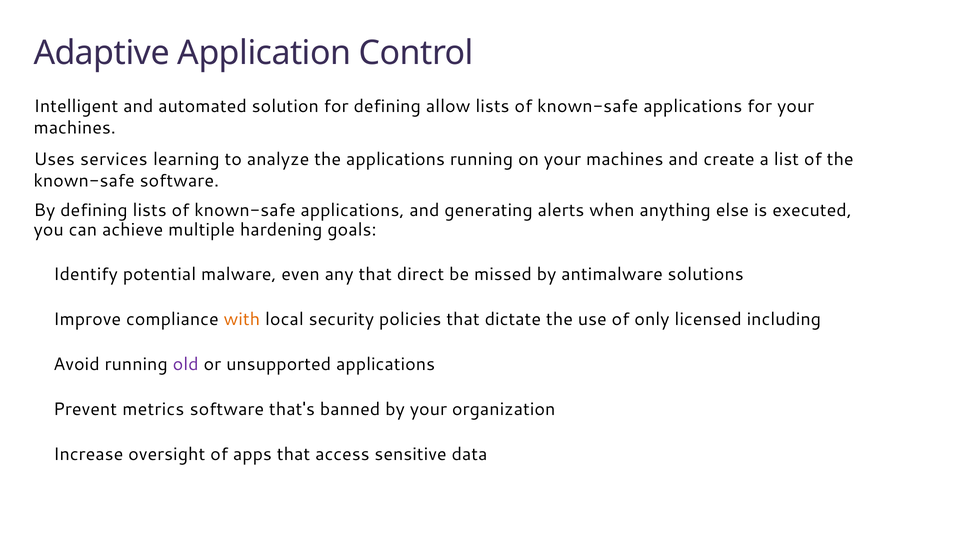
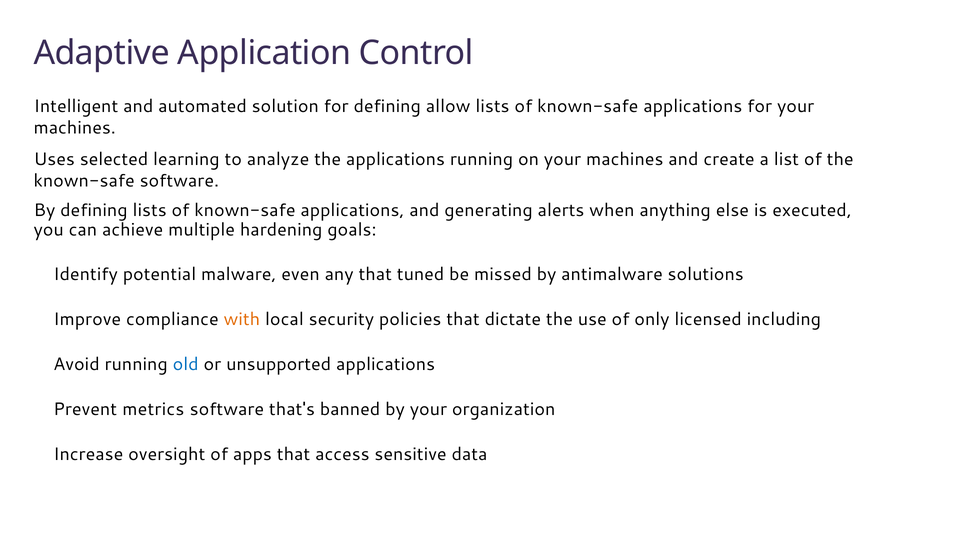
services: services -> selected (114, 159)
direct: direct -> tuned (421, 274)
old colour: purple -> blue (186, 364)
